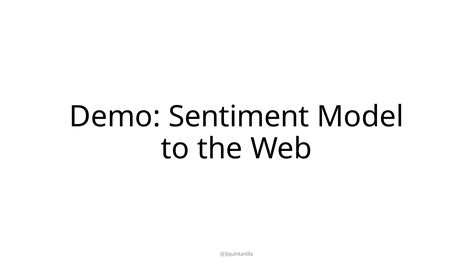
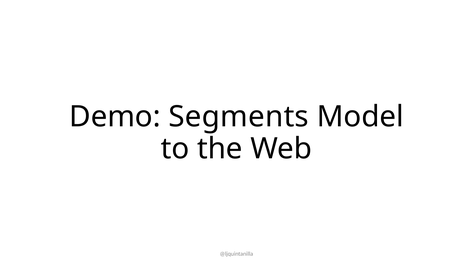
Sentiment: Sentiment -> Segments (239, 117)
